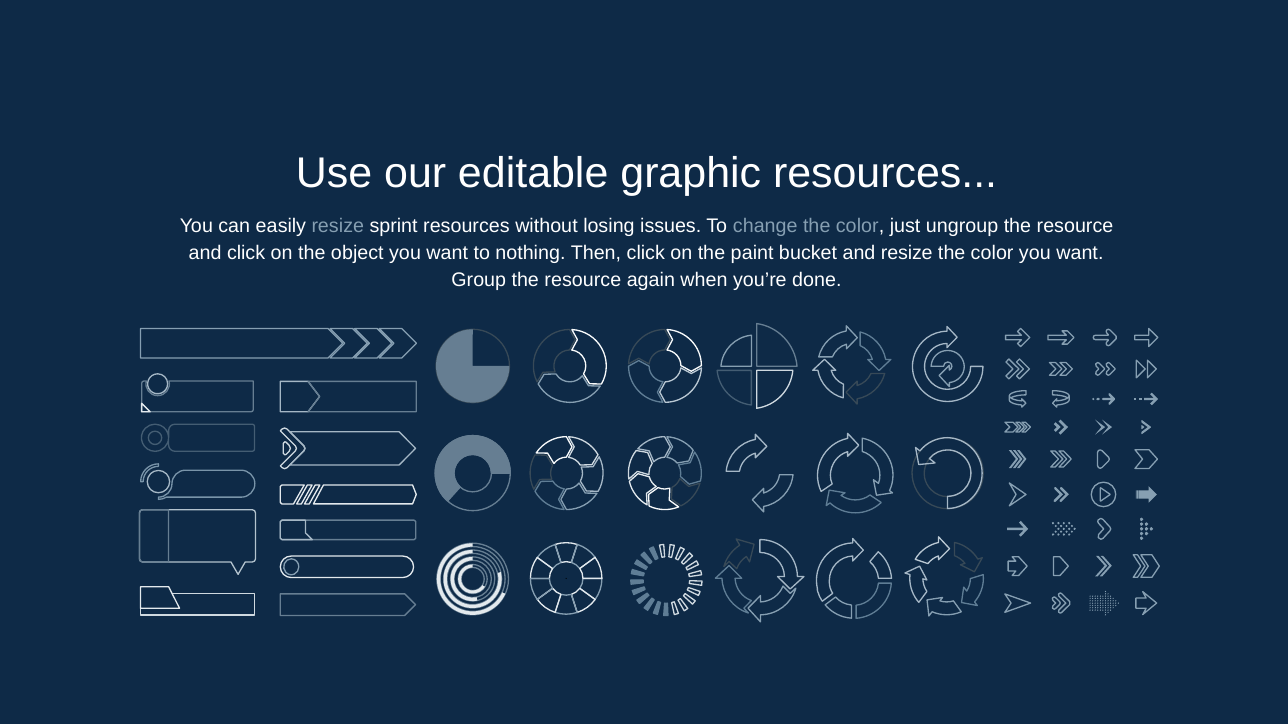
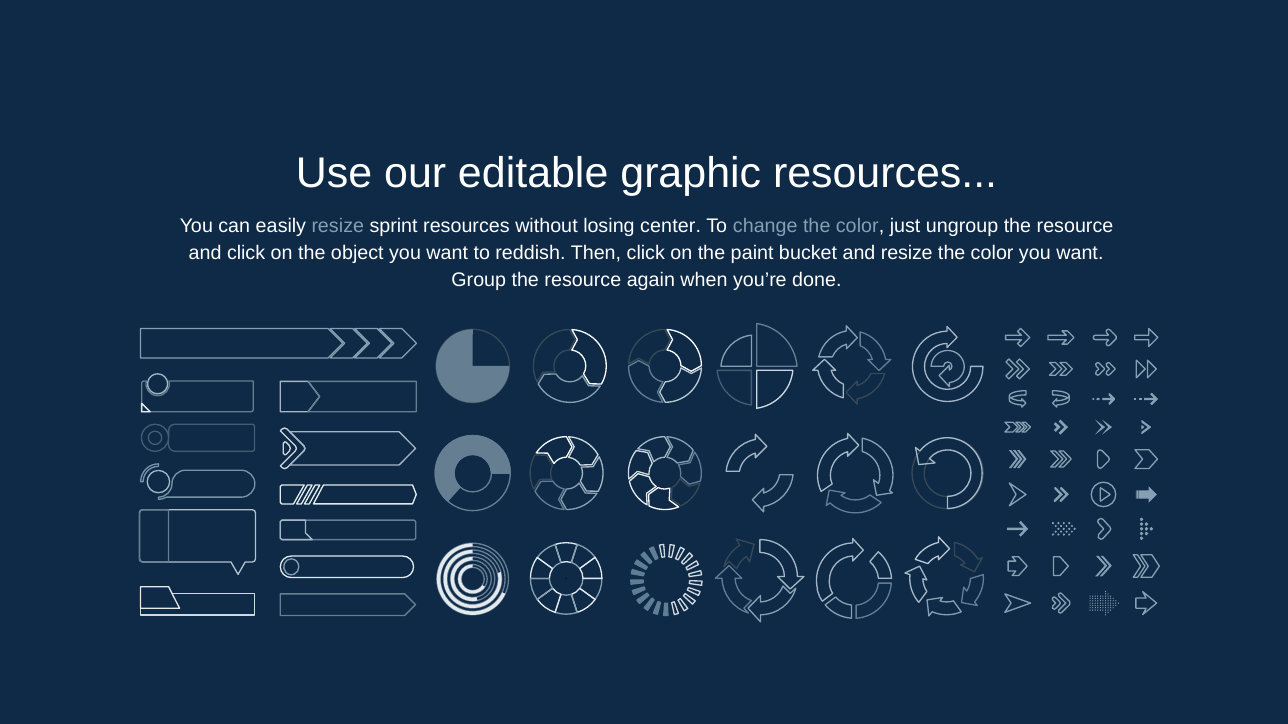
issues: issues -> center (671, 226)
nothing: nothing -> reddish (530, 253)
